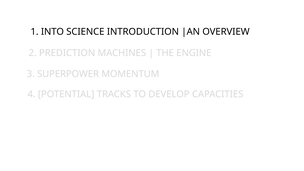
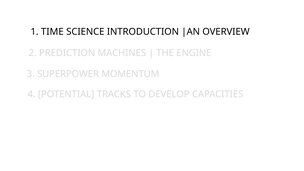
INTO: INTO -> TIME (52, 32)
